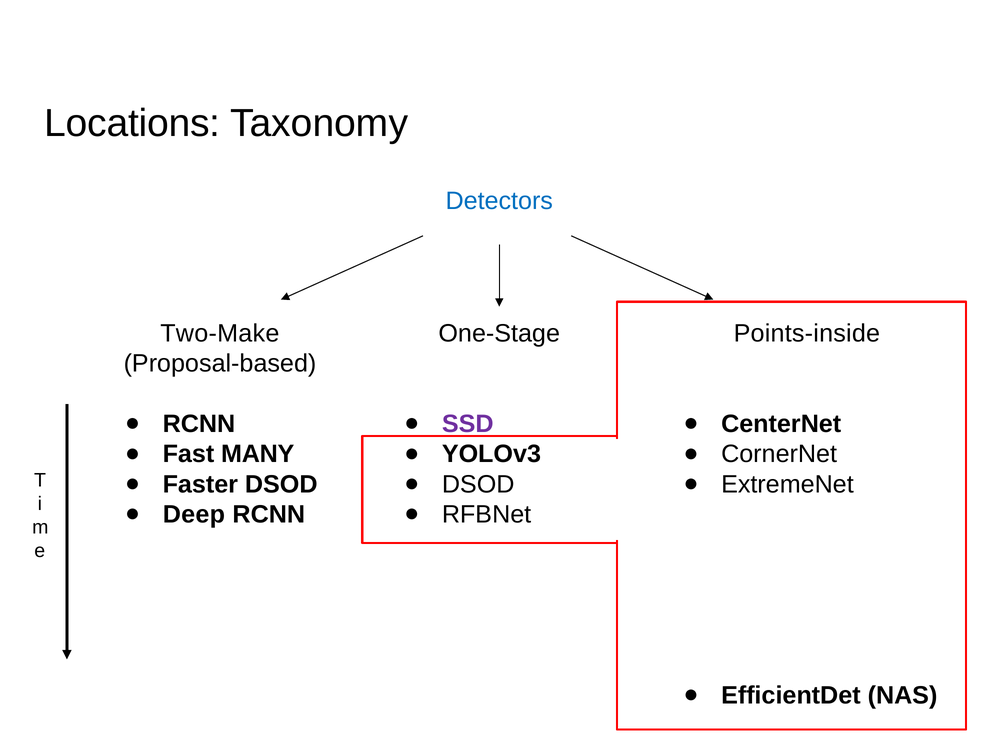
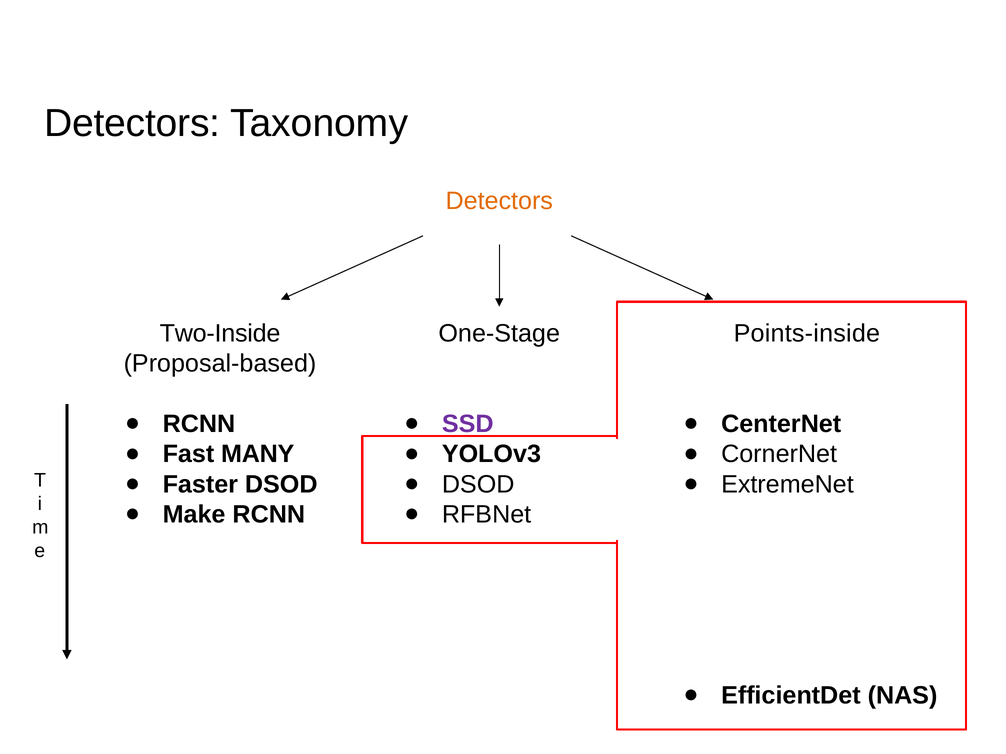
Locations: Locations -> Detectors (132, 123)
Detectors colour: blue -> orange (499, 201)
Two-Make: Two-Make -> Two-Inside (220, 334)
Deep: Deep -> Make (194, 515)
